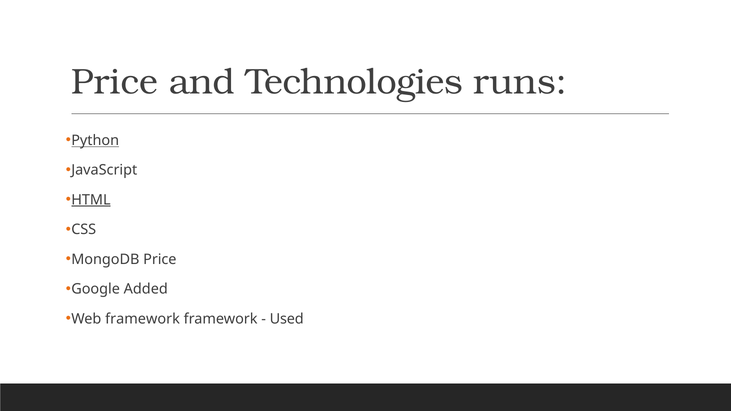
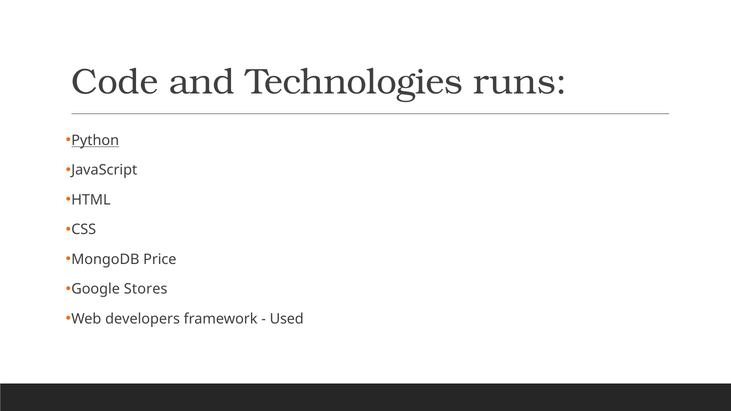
Price: Price -> Code (115, 82)
HTML underline: present -> none (91, 200)
Added: Added -> Stores (146, 289)
Web framework: framework -> developers (143, 319)
